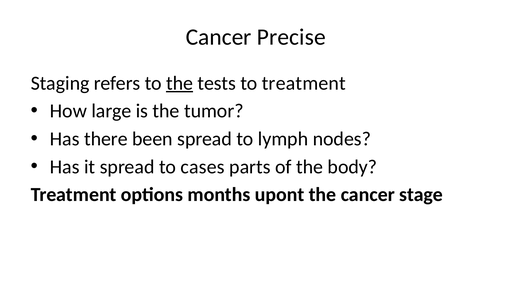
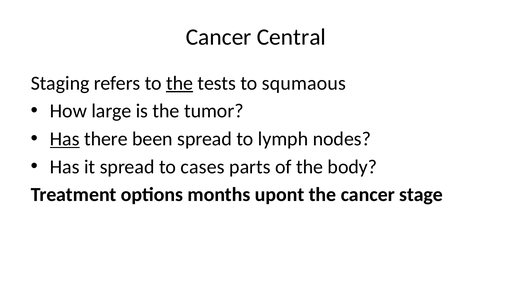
Precise: Precise -> Central (291, 37)
to treatment: treatment -> squmaous (304, 83)
Has underline: none -> present (65, 139)
